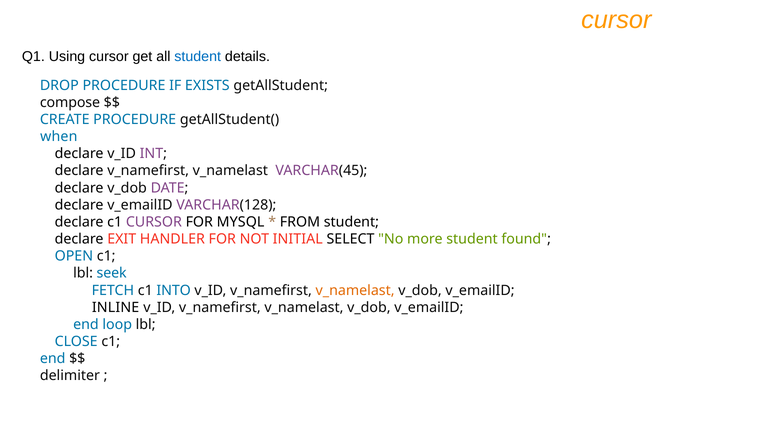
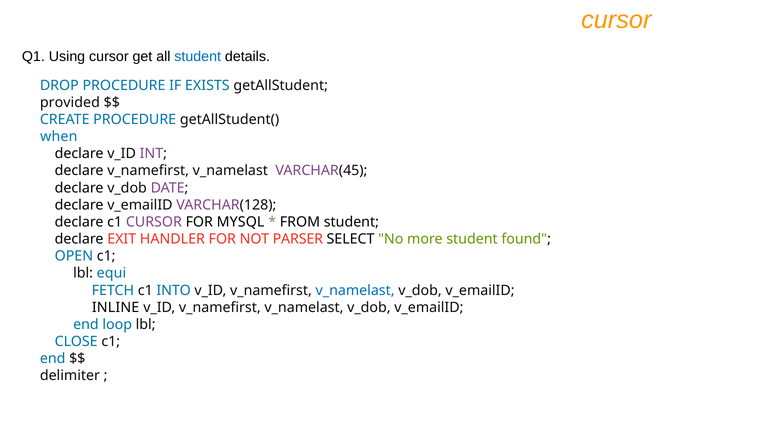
compose: compose -> provided (70, 102)
INITIAL: INITIAL -> PARSER (298, 239)
seek: seek -> equi (111, 273)
v_namelast colour: orange -> blue (355, 290)
